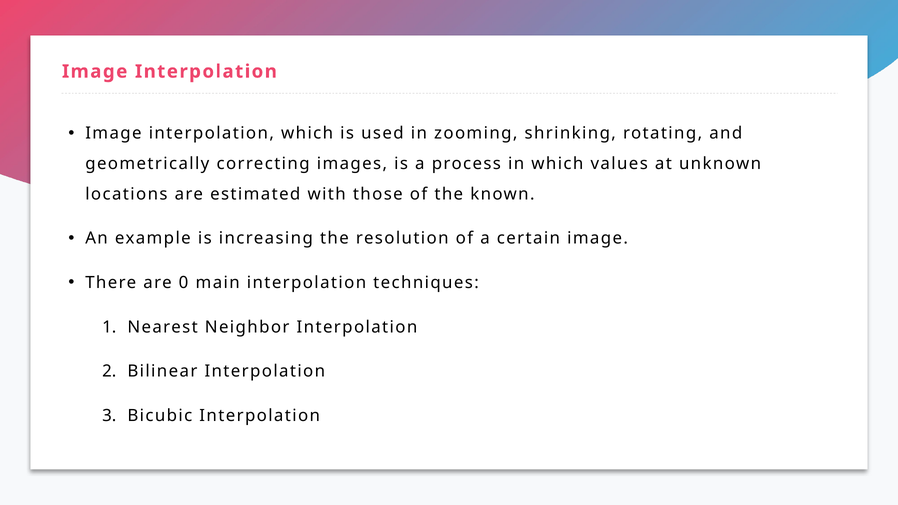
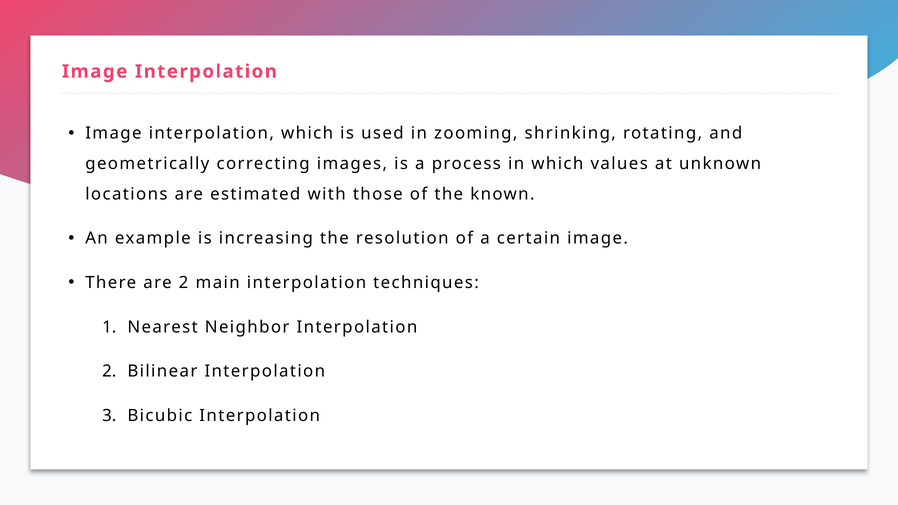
are 0: 0 -> 2 (184, 283)
